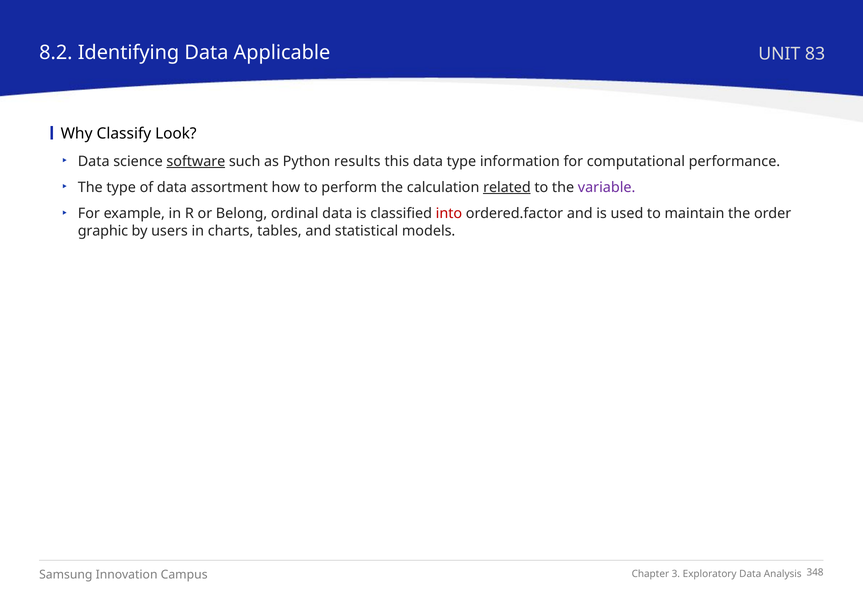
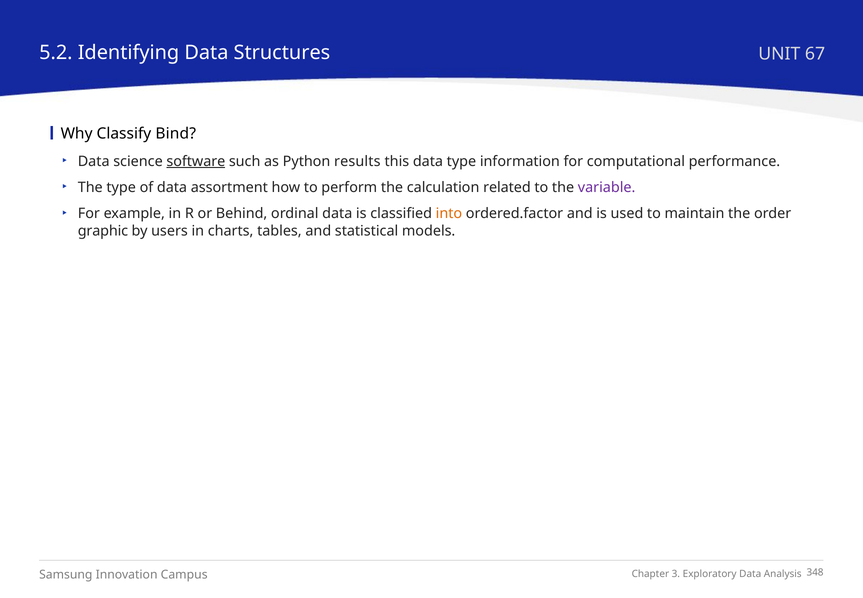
8.2: 8.2 -> 5.2 (56, 53)
Applicable: Applicable -> Structures (282, 53)
83: 83 -> 67 (815, 54)
Look: Look -> Bind (176, 134)
related underline: present -> none (507, 187)
Belong: Belong -> Behind (242, 214)
into colour: red -> orange (449, 214)
